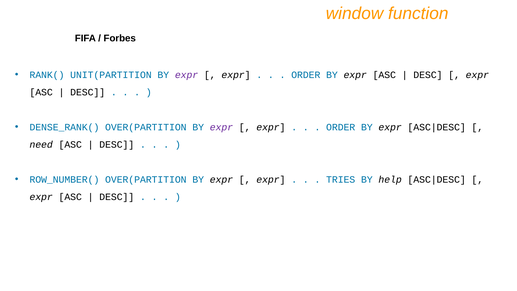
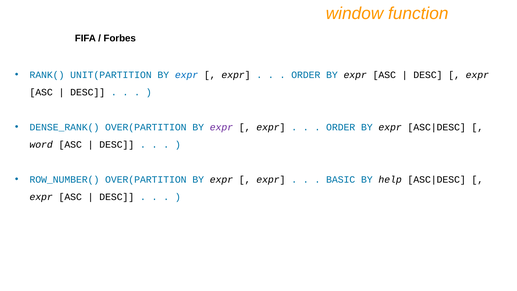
expr colour: purple -> blue (187, 75)
need: need -> word (41, 145)
TRIES: TRIES -> BASIC (341, 179)
